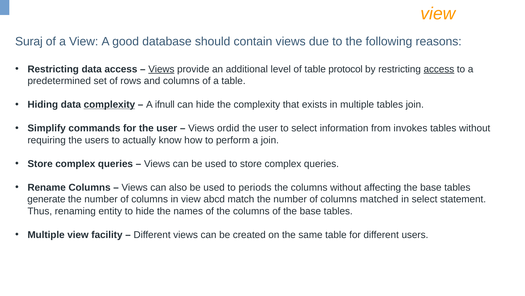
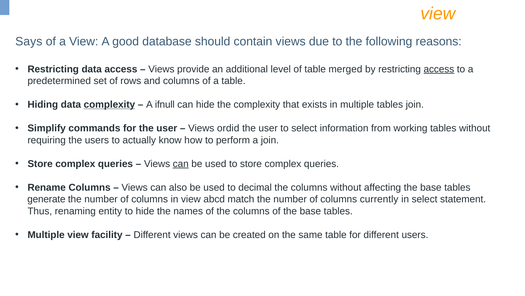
Suraj: Suraj -> Says (29, 42)
Views underline: present -> none (161, 69)
protocol: protocol -> merged (345, 69)
invokes: invokes -> working (411, 128)
can underline: none -> present (181, 163)
periods: periods -> decimal (255, 187)
matched: matched -> currently (379, 199)
